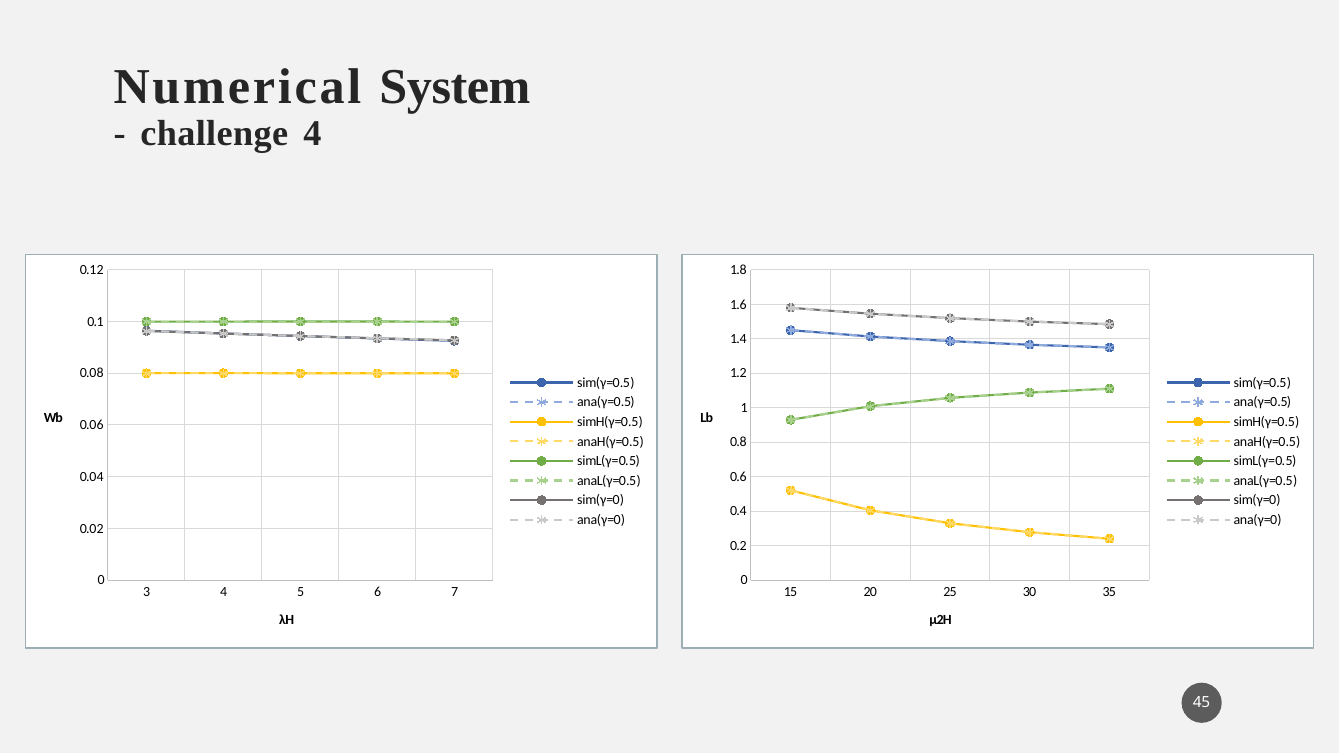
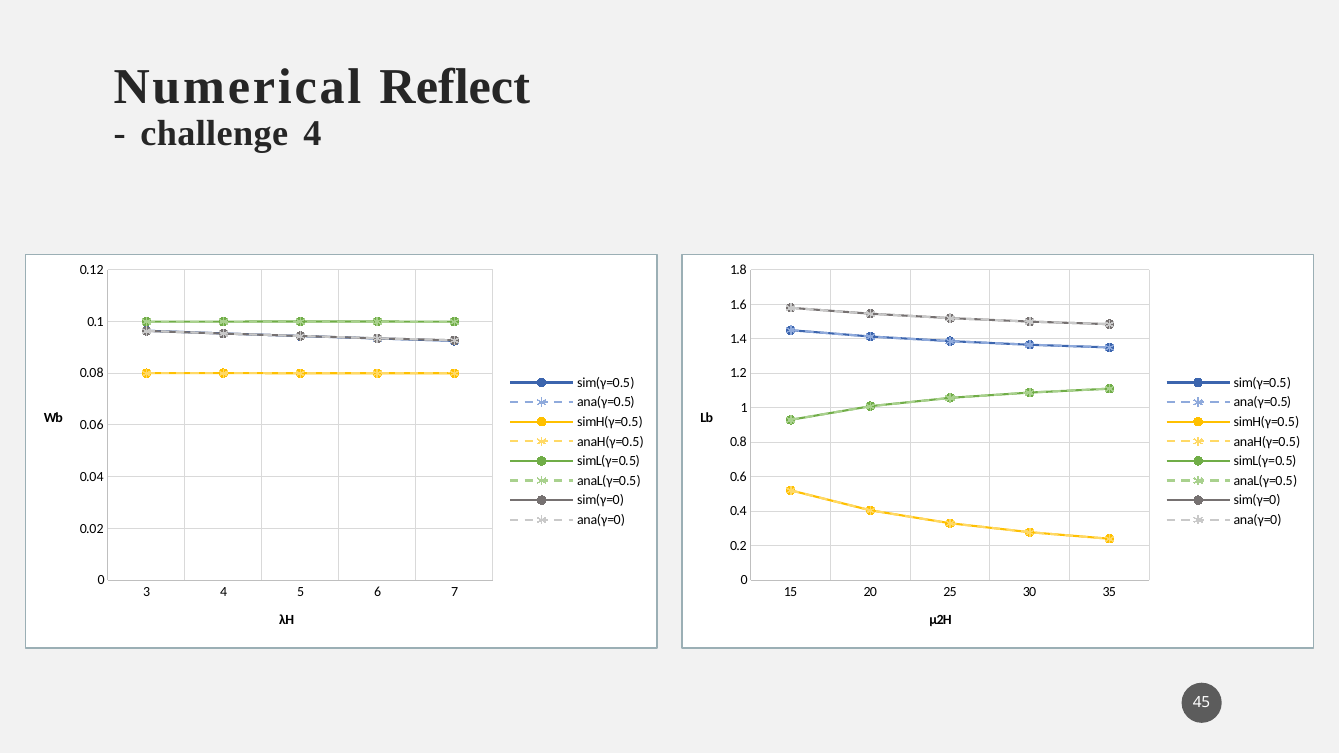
System: System -> Reflect (455, 87)
